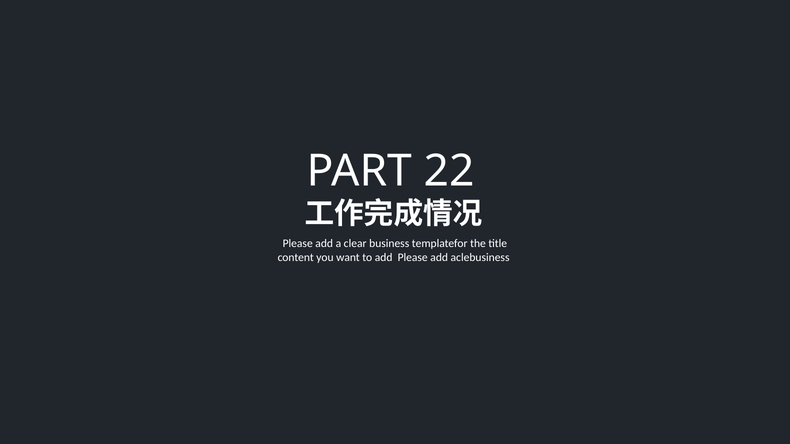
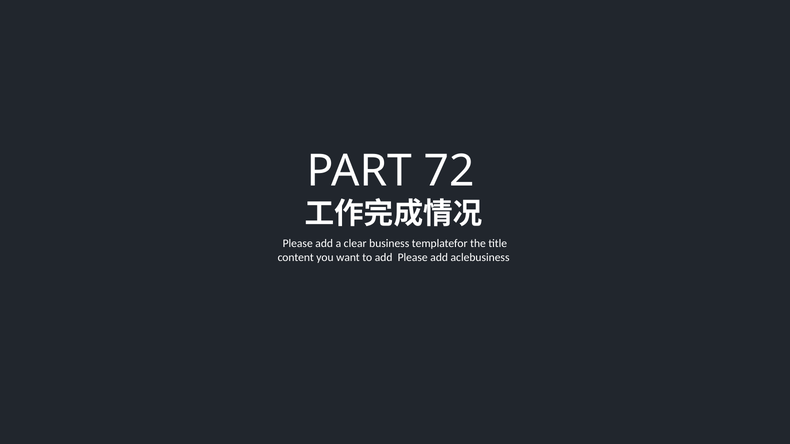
22: 22 -> 72 (449, 171)
